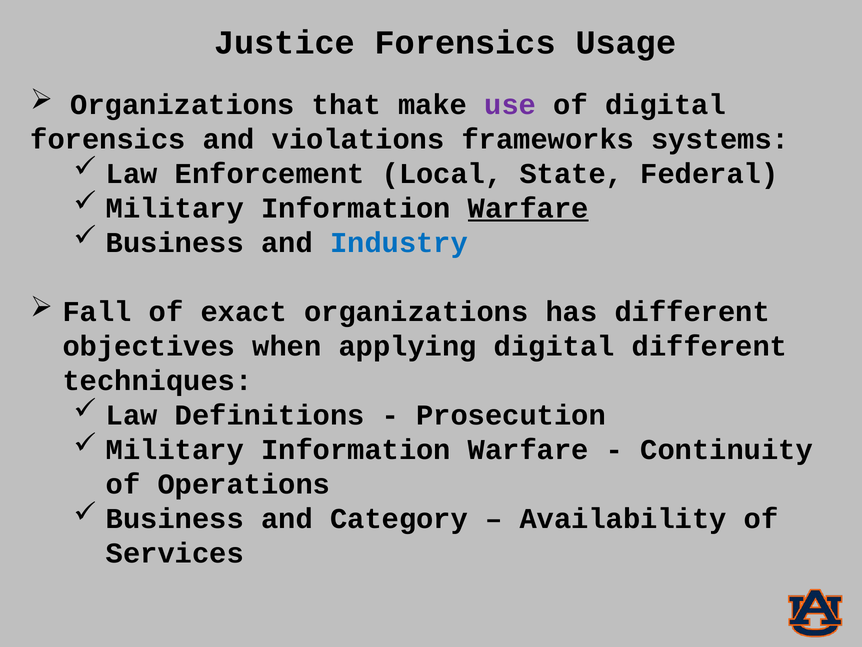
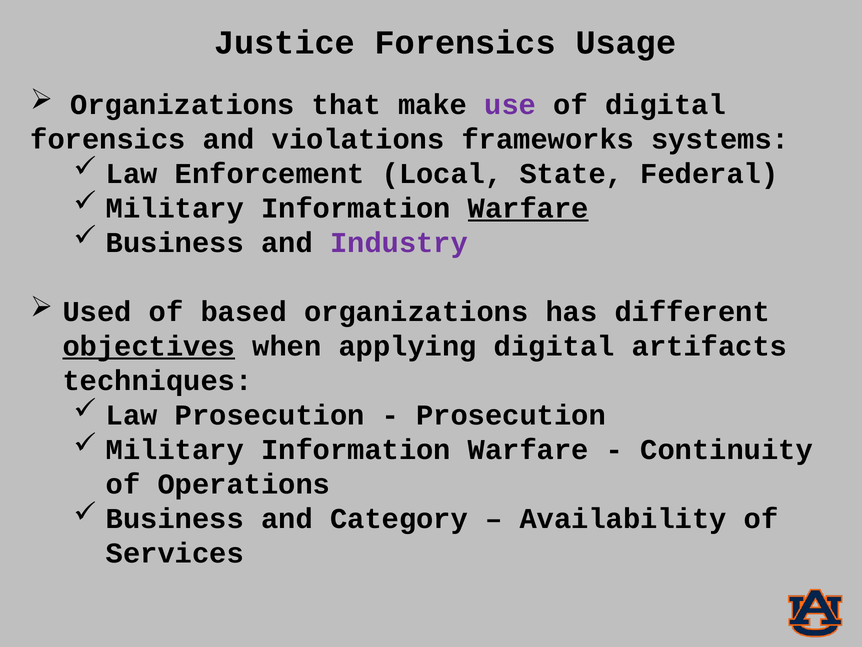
Industry colour: blue -> purple (399, 242)
Fall: Fall -> Used (97, 311)
exact: exact -> based (244, 311)
objectives underline: none -> present (149, 346)
digital different: different -> artifacts (709, 346)
Law Definitions: Definitions -> Prosecution (270, 415)
